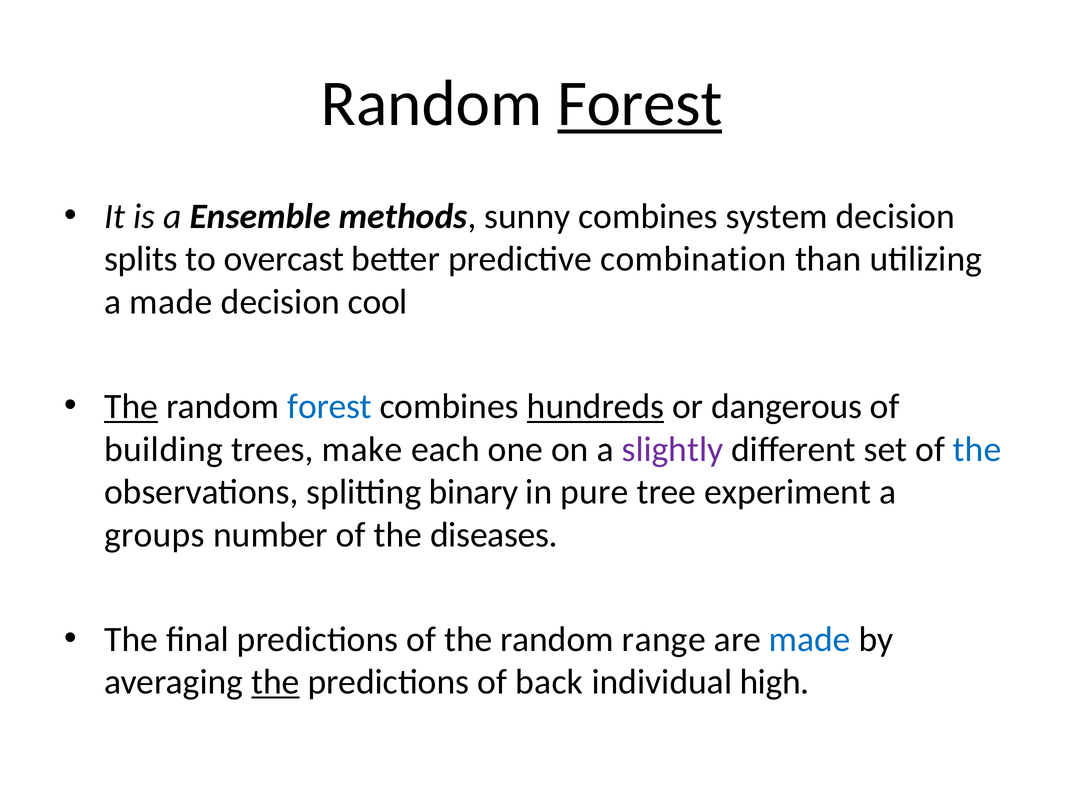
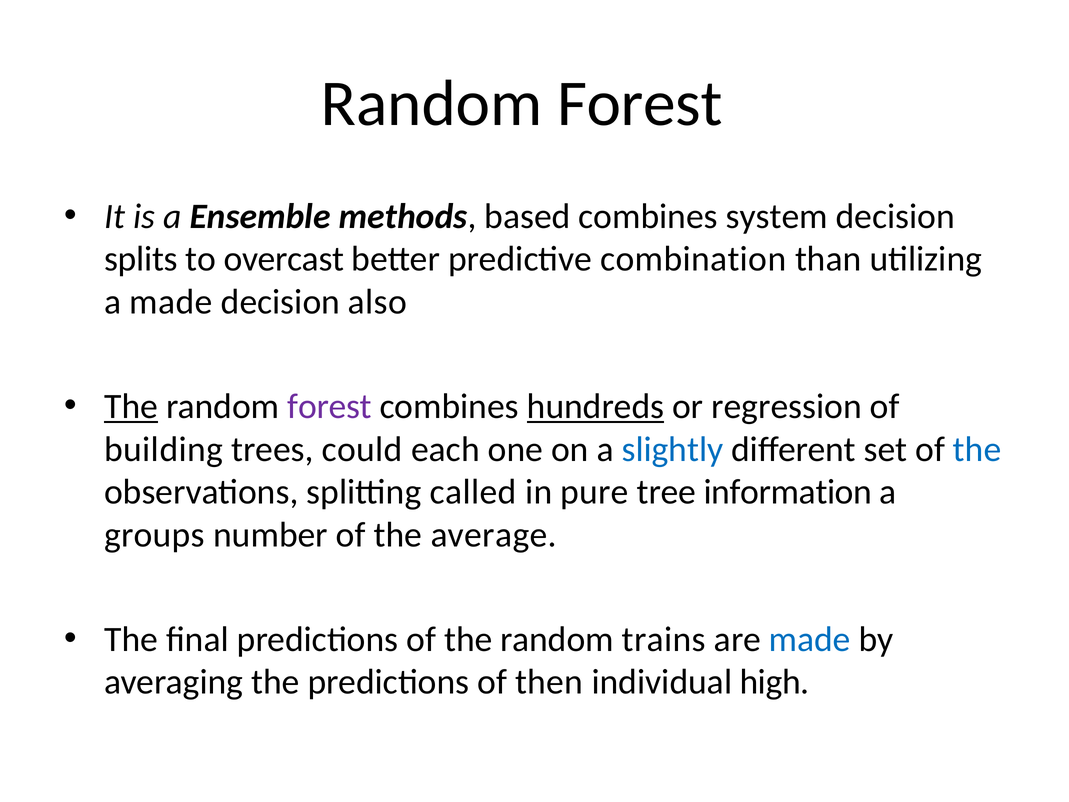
Forest underline: present -> none (640, 103)
sunny: sunny -> based (527, 216)
cool: cool -> also (377, 302)
forest colour: blue -> purple (330, 406)
dangerous: dangerous -> regression (787, 406)
make: make -> could (362, 449)
slightly colour: purple -> blue (672, 449)
binary: binary -> called (473, 492)
experiment: experiment -> information (788, 492)
diseases: diseases -> average (494, 535)
range: range -> trains (664, 639)
the underline: present -> none (276, 682)
back: back -> then (549, 682)
